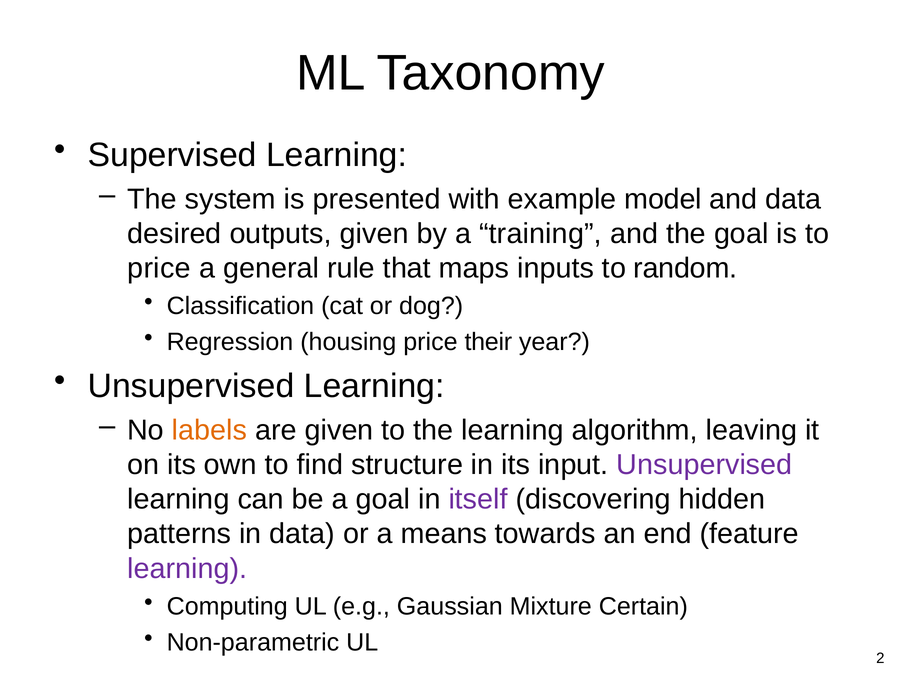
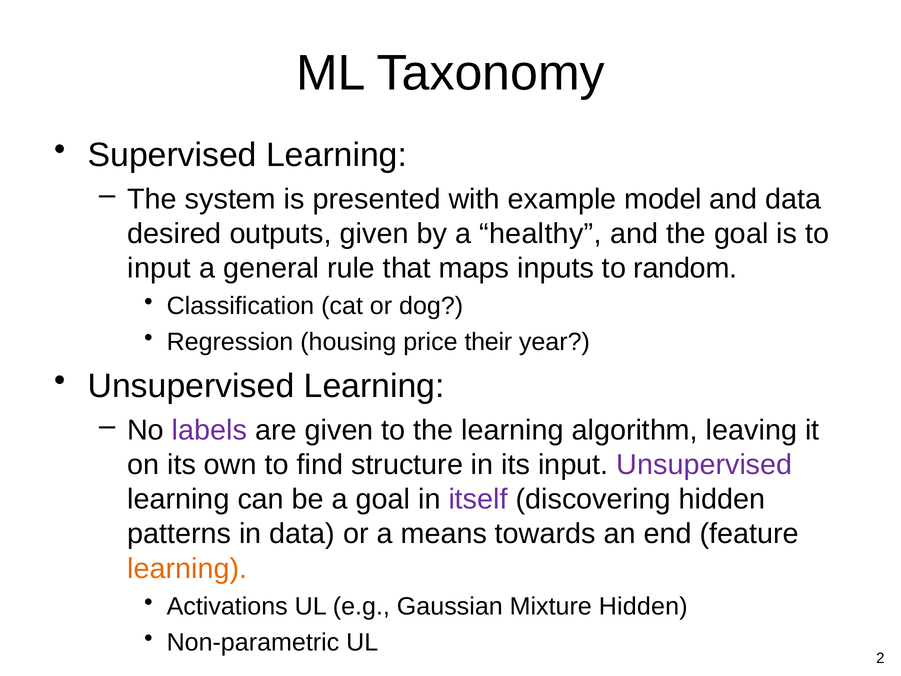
training: training -> healthy (540, 234)
price: price -> input (159, 268)
labels colour: orange -> purple (210, 430)
learning colour: purple -> orange (187, 568)
Computing: Computing -> Activations (227, 606)
Mixture Certain: Certain -> Hidden (643, 606)
